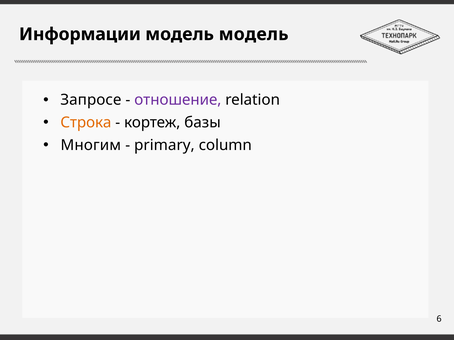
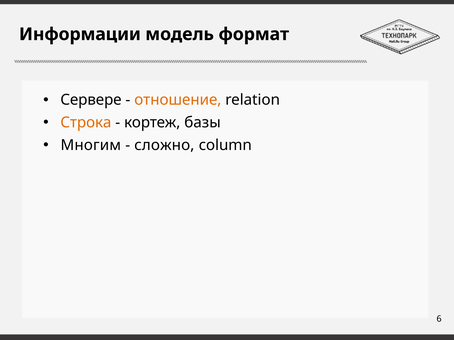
модель модель: модель -> формат (254, 34)
Запросе: Запросе -> Сервере (91, 100)
отношение colour: purple -> orange (178, 100)
primary: primary -> сложно (164, 145)
